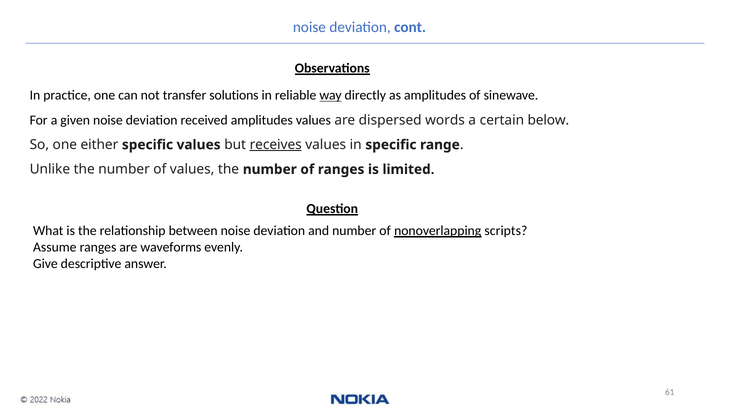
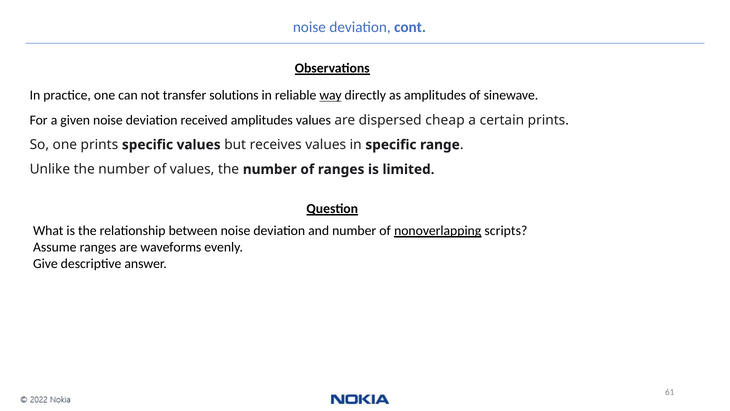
words: words -> cheap (445, 120)
certain below: below -> prints (548, 120)
one either: either -> prints (99, 145)
receives underline: present -> none (276, 145)
